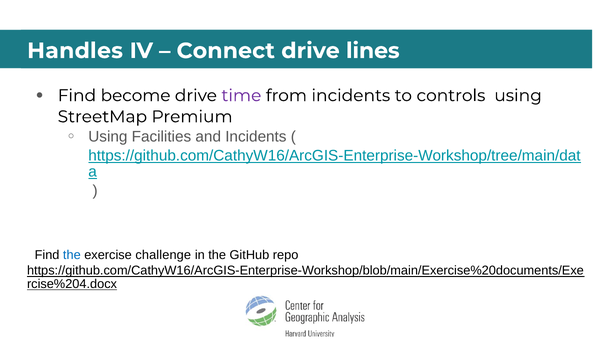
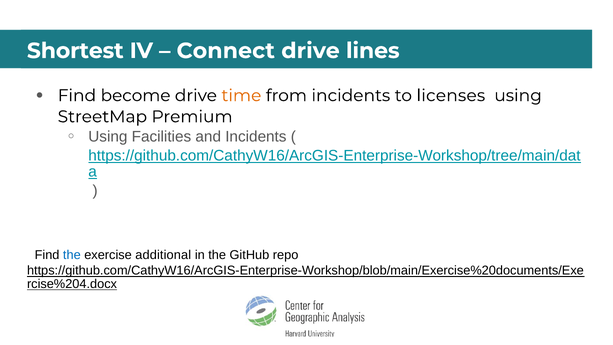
Handles: Handles -> Shortest (75, 51)
time colour: purple -> orange (241, 95)
controls: controls -> licenses (451, 95)
challenge: challenge -> additional (163, 255)
